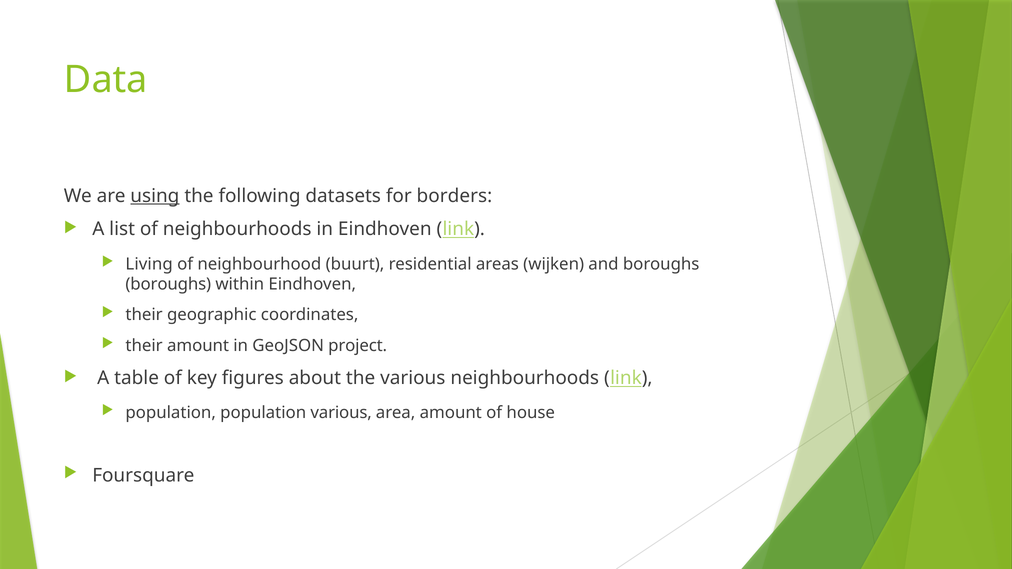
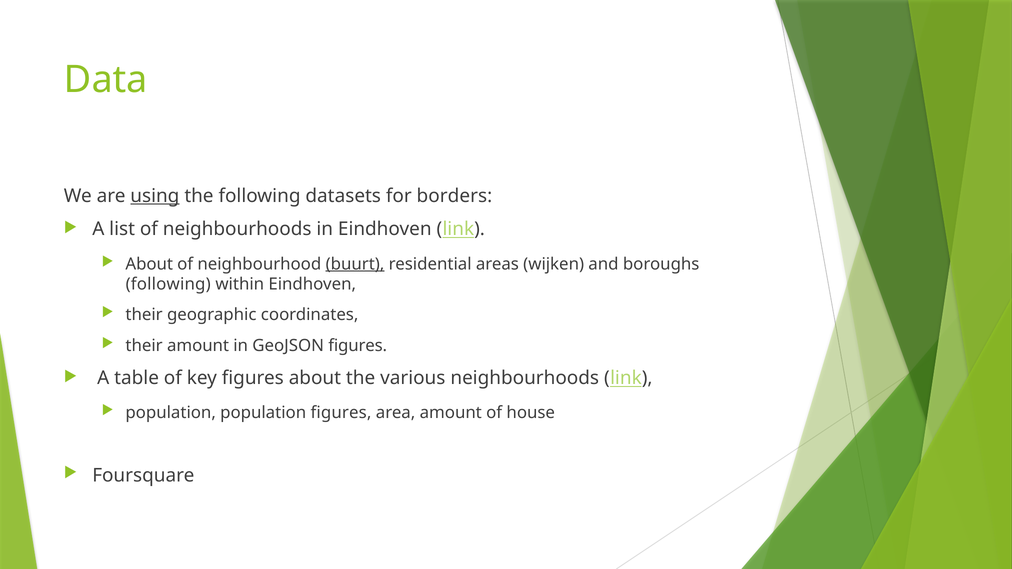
Living: Living -> About (149, 264)
buurt underline: none -> present (355, 264)
boroughs: boroughs -> following (168, 284)
GeoJSON project: project -> figures (358, 346)
population various: various -> figures (341, 413)
